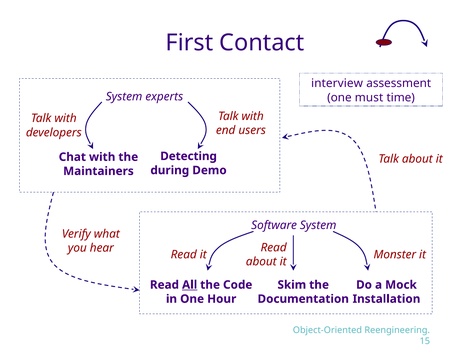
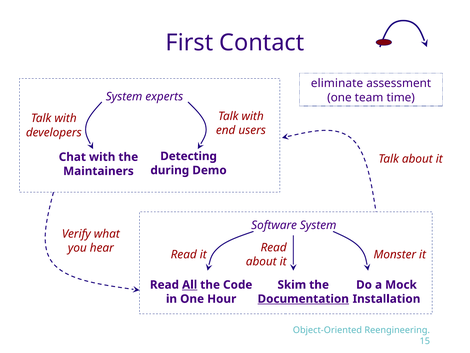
interview: interview -> eliminate (337, 83)
must: must -> team (369, 97)
Documentation underline: none -> present (303, 299)
